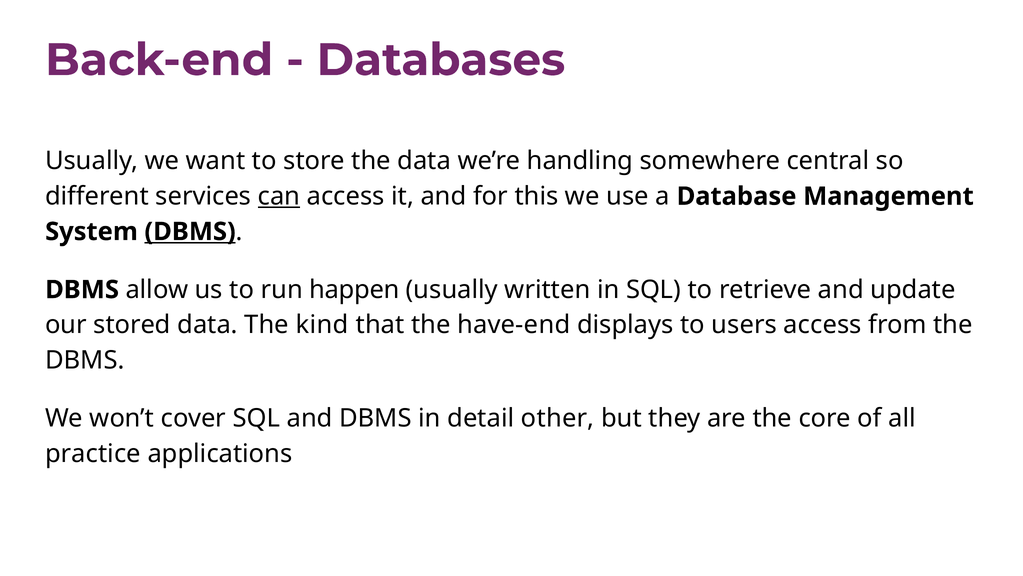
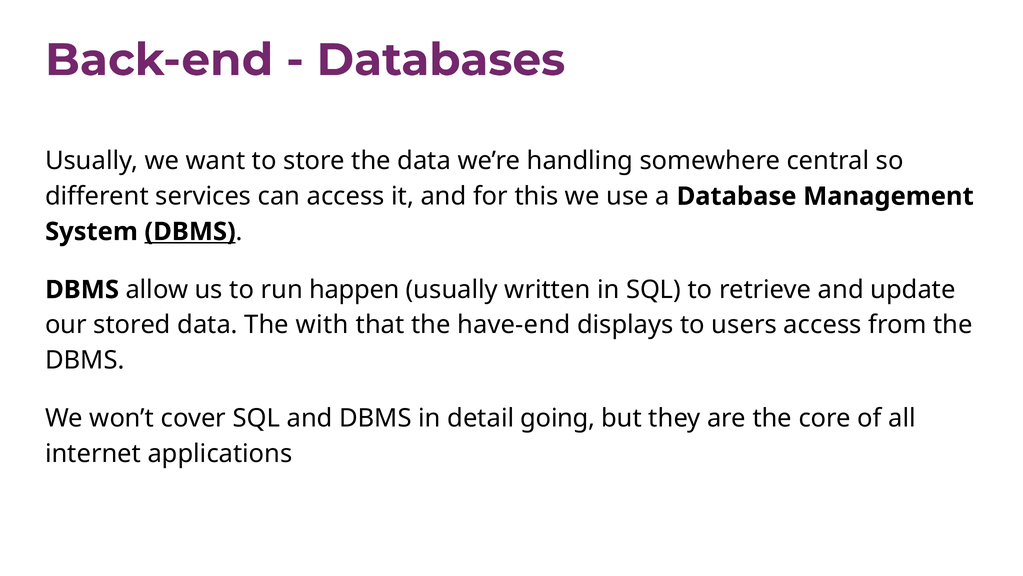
can underline: present -> none (279, 196)
kind: kind -> with (322, 325)
other: other -> going (558, 418)
practice: practice -> internet (93, 453)
